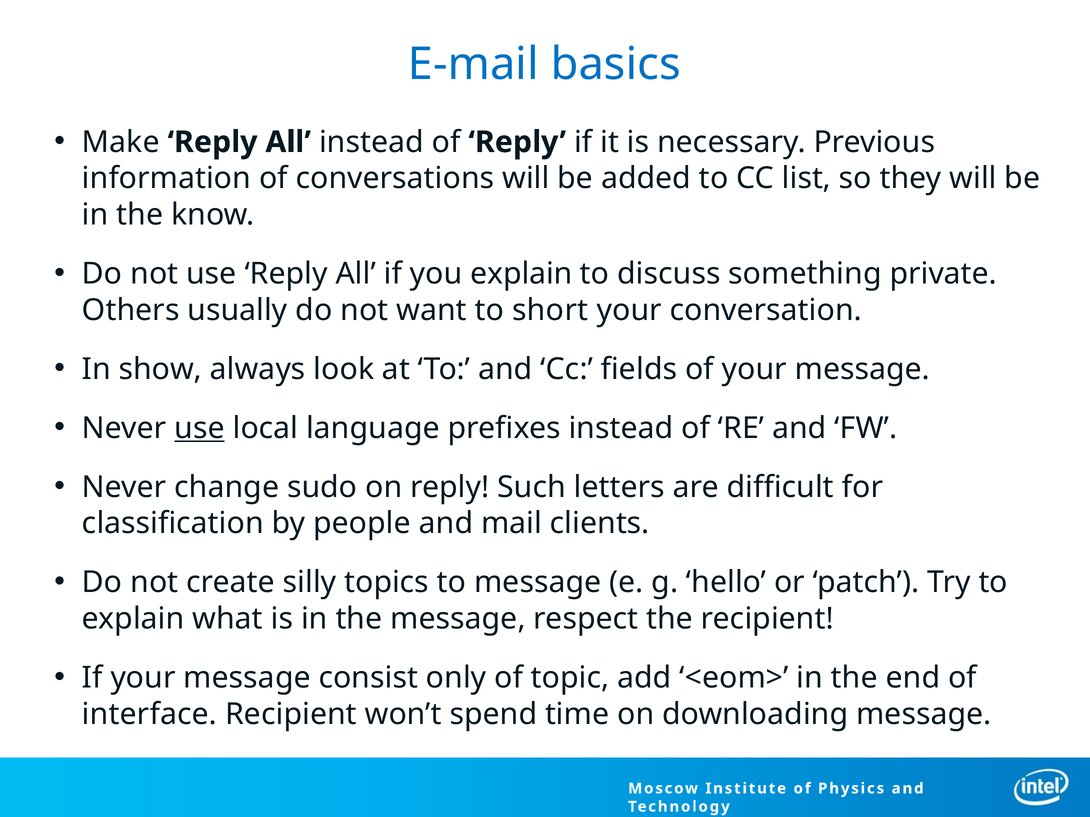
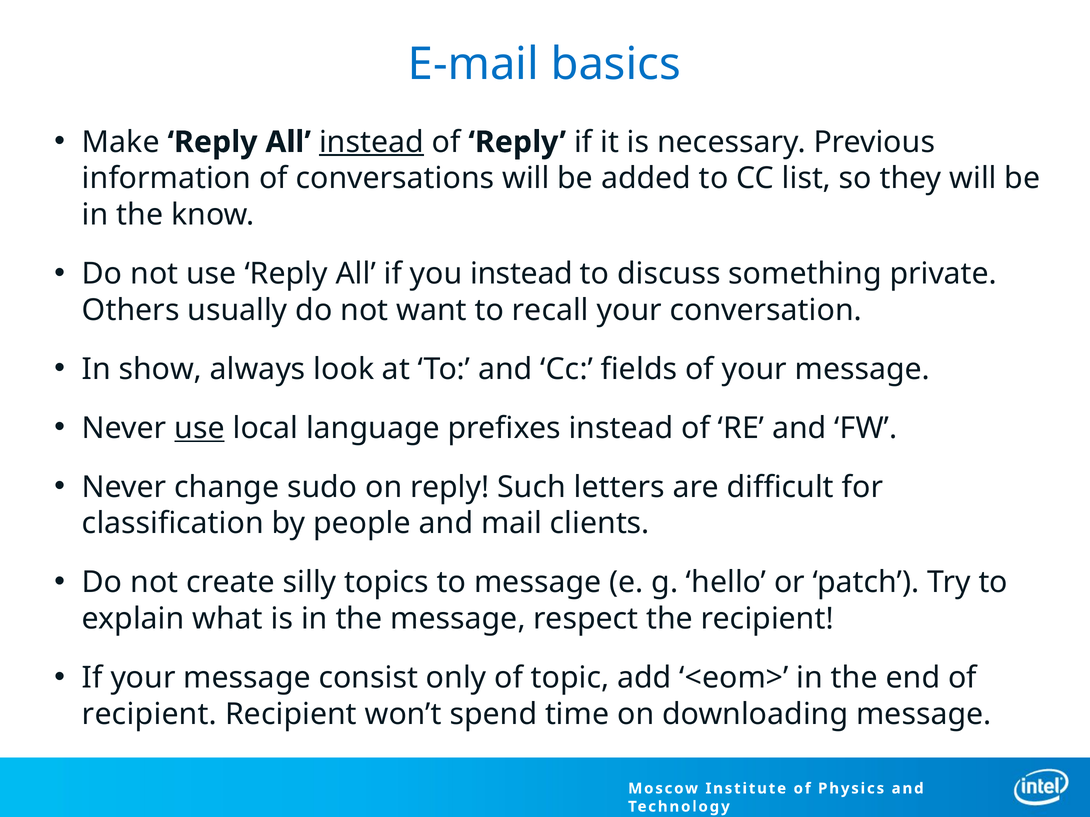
instead underline: none -> present (371, 142)
you explain: explain -> instead (521, 274)
short: short -> recall (550, 310)
interface: interface -> recipient (149, 715)
